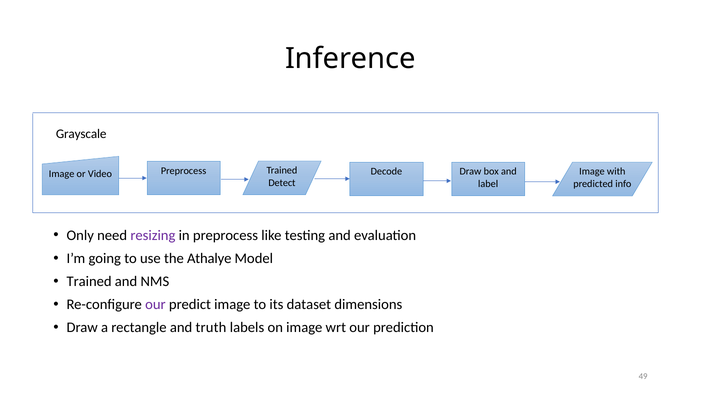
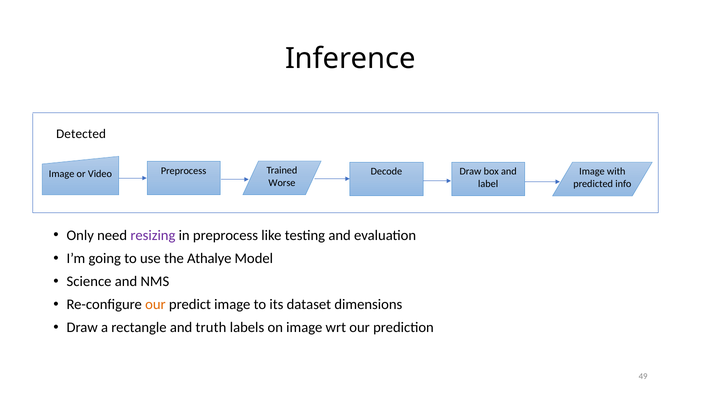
Grayscale: Grayscale -> Detected (81, 134)
Detect: Detect -> Worse (282, 183)
Trained: Trained -> Science (89, 282)
our colour: purple -> orange (155, 305)
